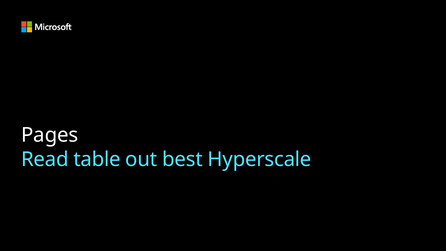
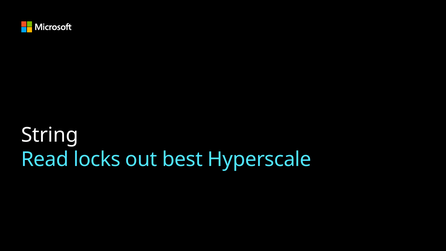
Pages: Pages -> String (50, 135)
table: table -> locks (97, 160)
